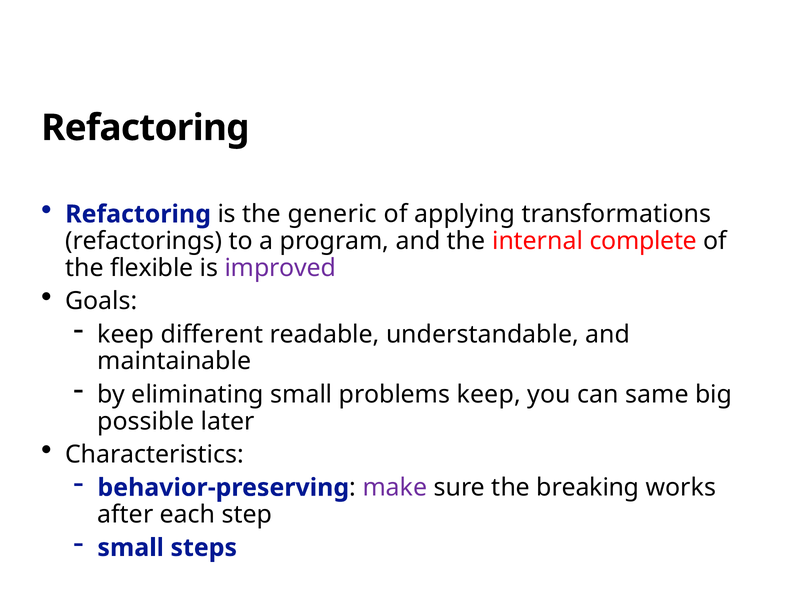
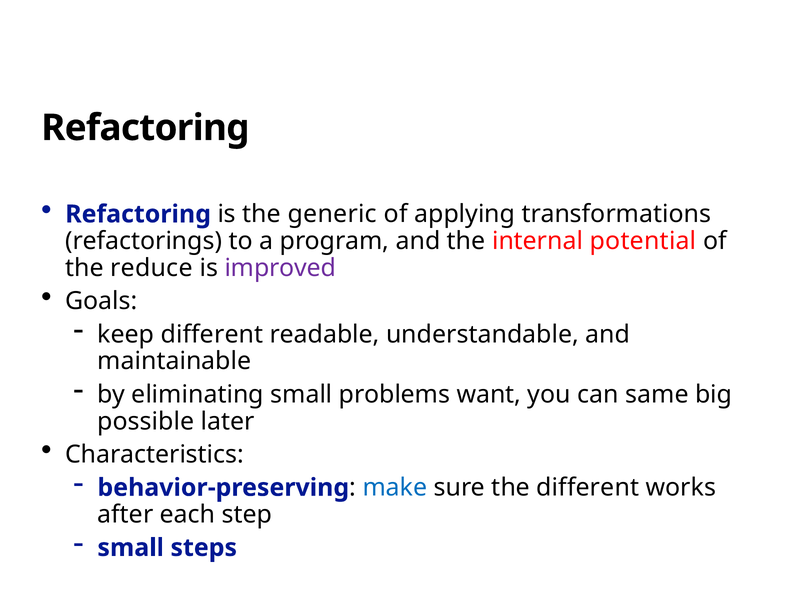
complete: complete -> potential (643, 241)
flexible: flexible -> reduce (152, 268)
problems keep: keep -> want (489, 395)
make colour: purple -> blue (395, 488)
the breaking: breaking -> different (588, 488)
